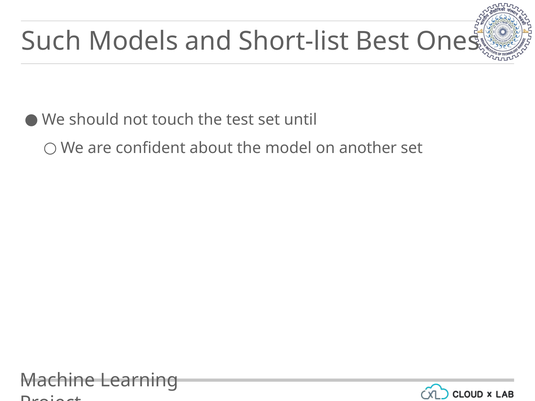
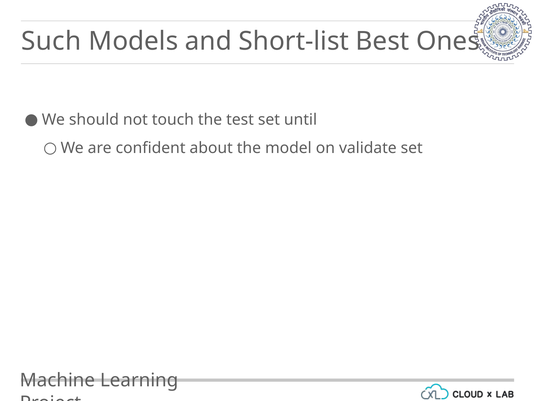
another: another -> validate (368, 148)
